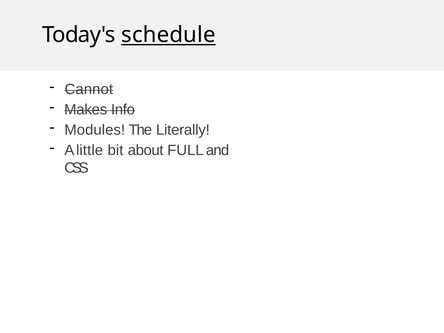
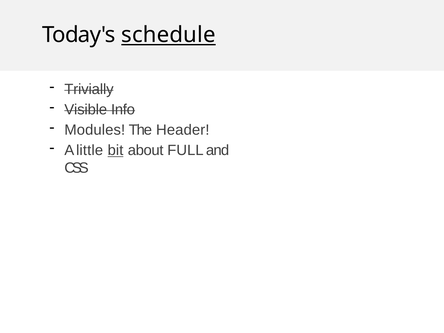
Cannot: Cannot -> Trivially (89, 89)
Makes: Makes -> Visible (86, 110)
Literally: Literally -> Header (183, 130)
bit underline: none -> present (115, 150)
